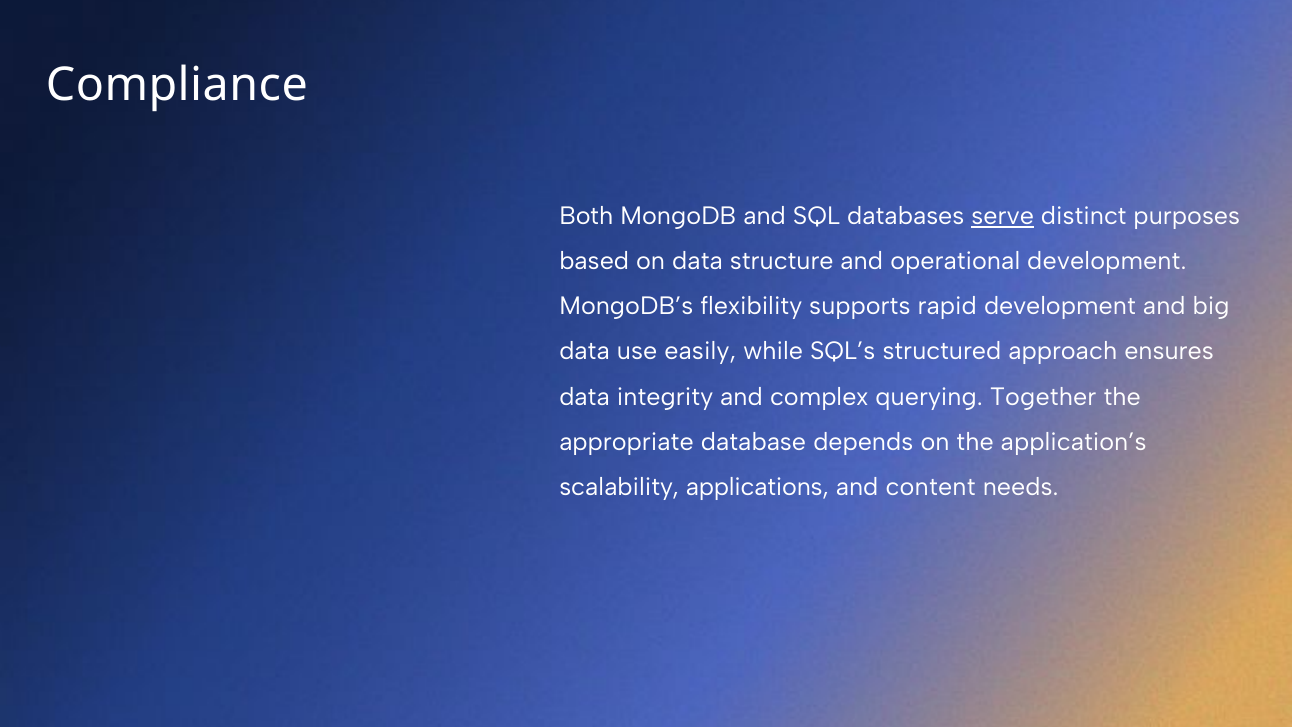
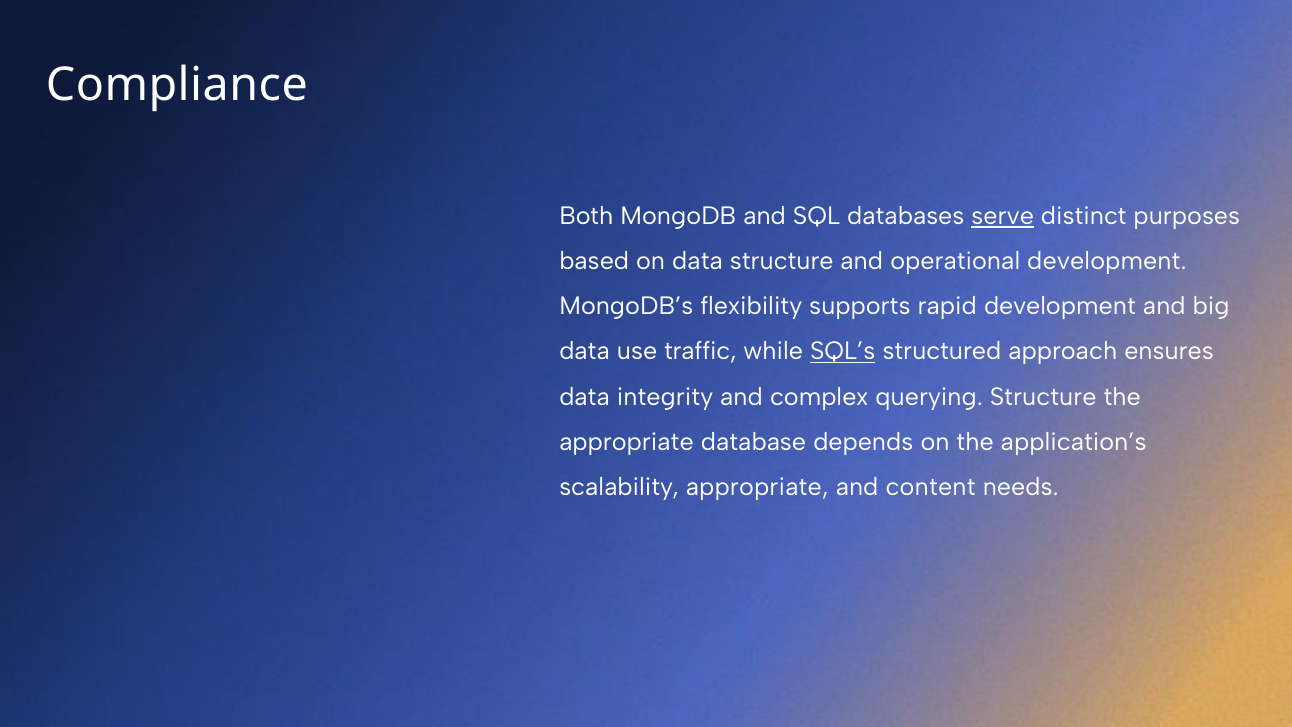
easily: easily -> traffic (700, 352)
SQL’s underline: none -> present (843, 352)
querying Together: Together -> Structure (1043, 397)
scalability applications: applications -> appropriate (757, 487)
